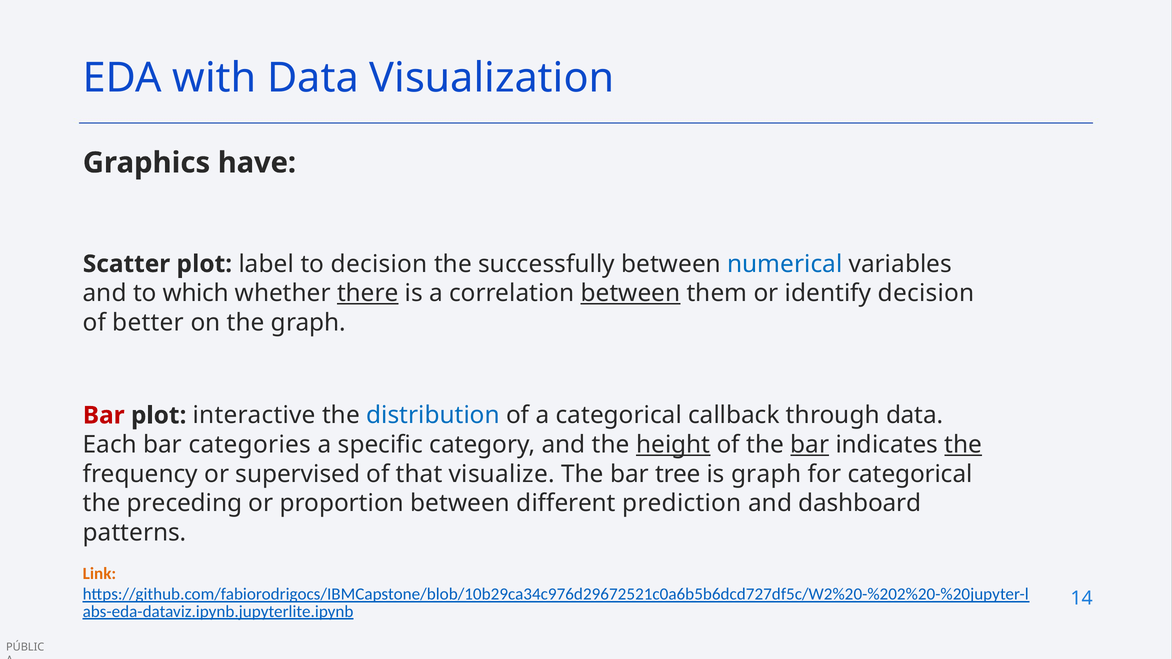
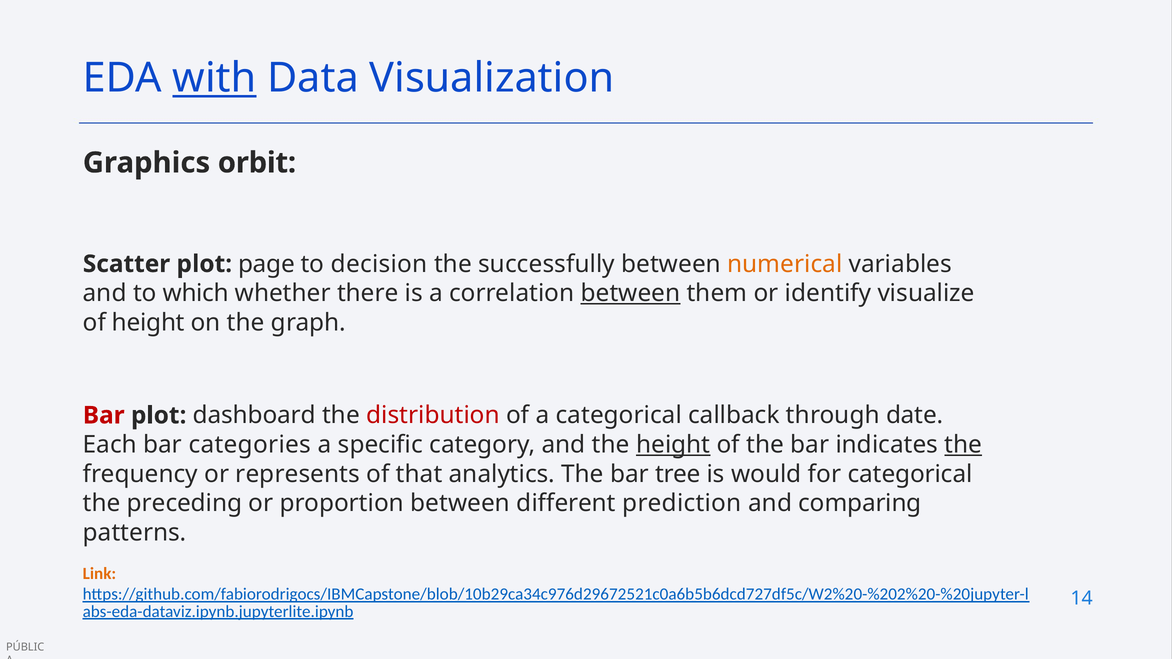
with underline: none -> present (214, 78)
have: have -> orbit (257, 163)
label: label -> page (266, 264)
numerical colour: blue -> orange (785, 264)
there underline: present -> none (368, 293)
identify decision: decision -> visualize (926, 293)
of better: better -> height (148, 323)
interactive: interactive -> dashboard (254, 416)
distribution colour: blue -> red (433, 416)
through data: data -> date (915, 416)
bar underline: present -> none (810, 445)
supervised: supervised -> represents (298, 474)
visualize: visualize -> analytics (502, 474)
is graph: graph -> would (766, 474)
dashboard: dashboard -> comparing (860, 503)
